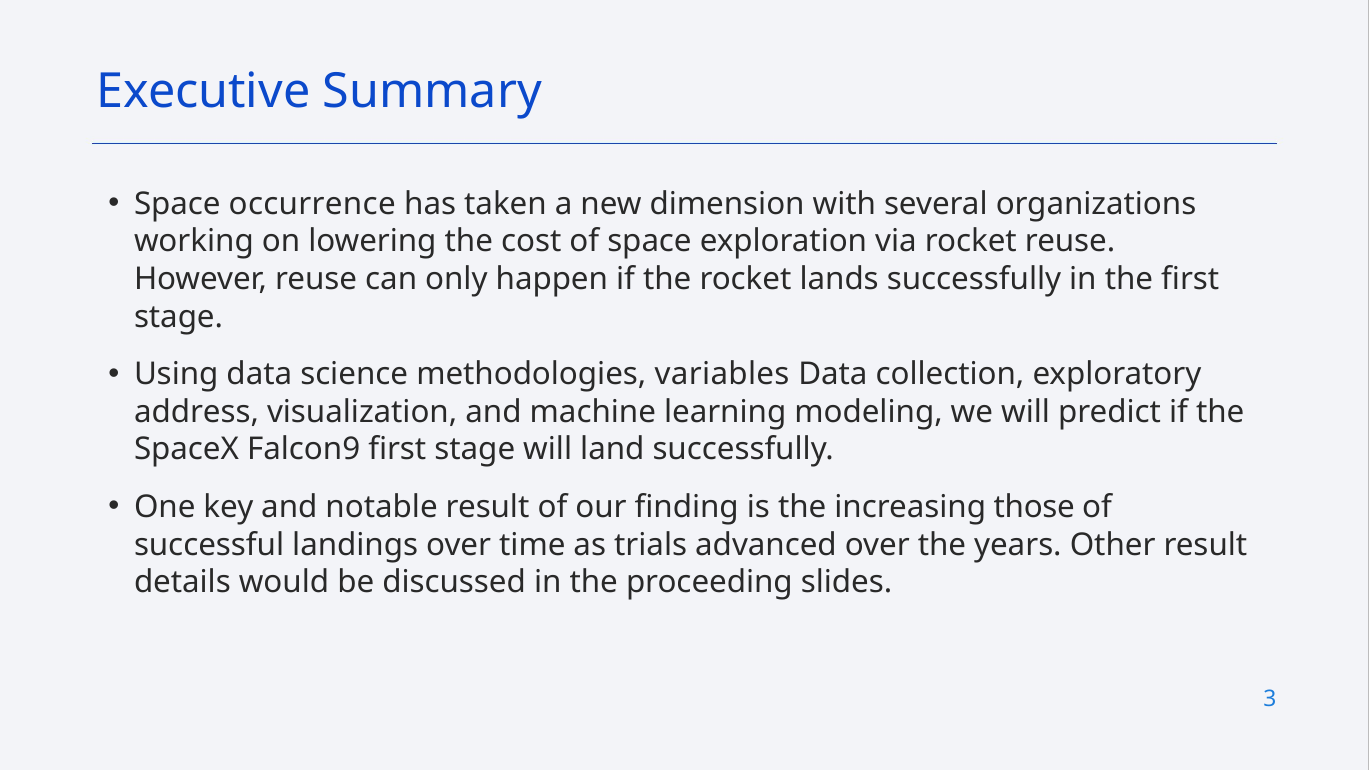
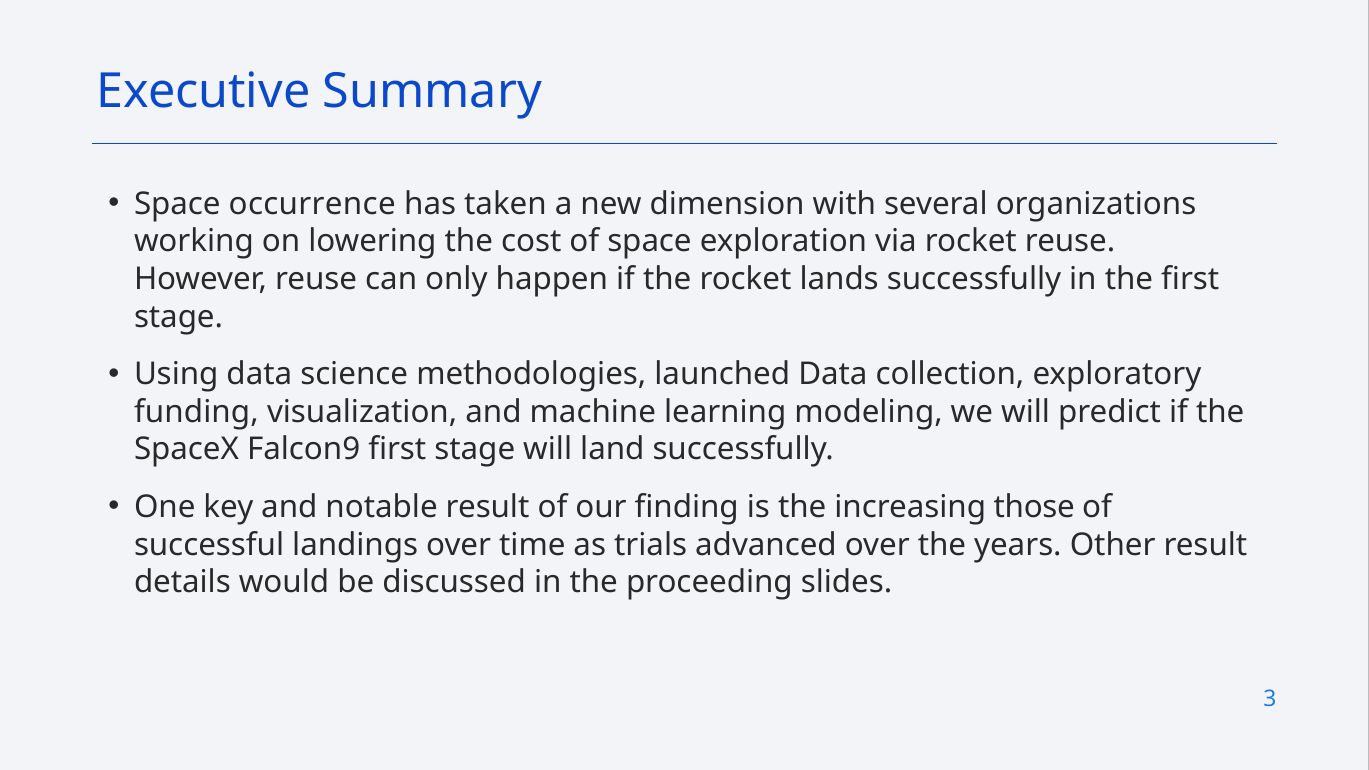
variables: variables -> launched (722, 374)
address: address -> funding (196, 412)
